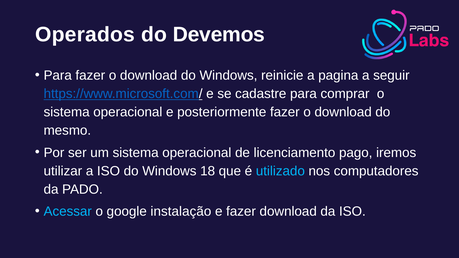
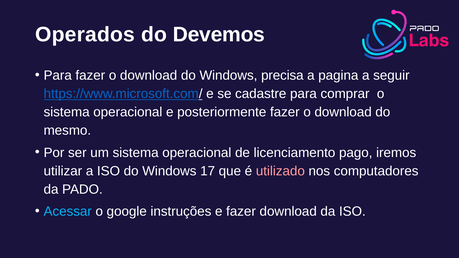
reinicie: reinicie -> precisa (282, 76)
18: 18 -> 17 (208, 171)
utilizado colour: light blue -> pink (280, 171)
instalação: instalação -> instruções (181, 212)
